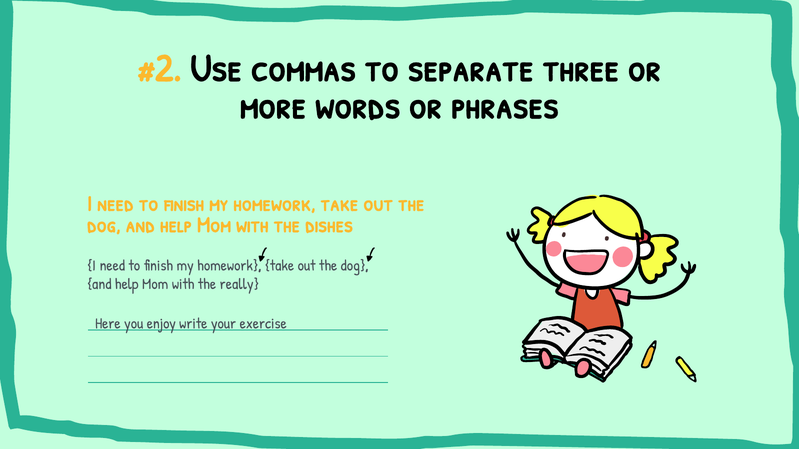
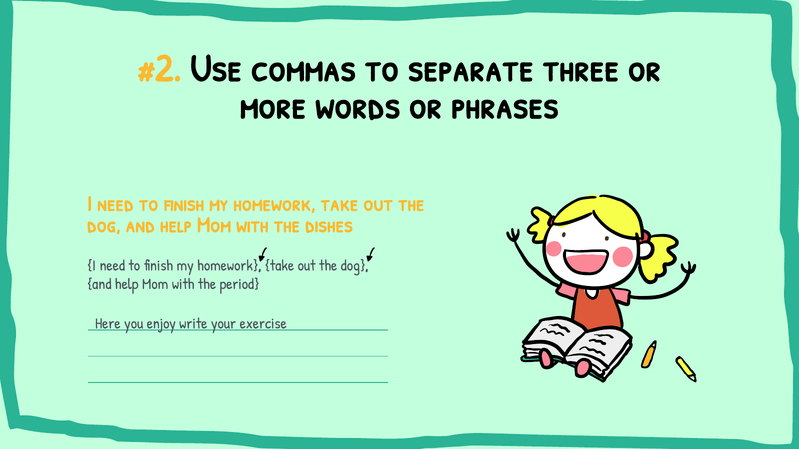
really: really -> period (239, 284)
